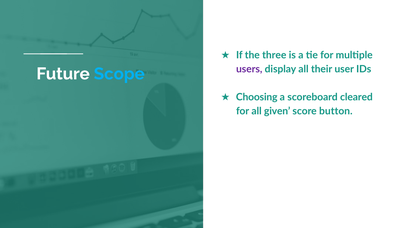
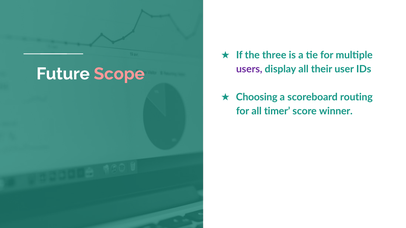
Scope colour: light blue -> pink (119, 74)
cleared: cleared -> routing (356, 97)
given: given -> timer (277, 111)
button: button -> winner (336, 111)
